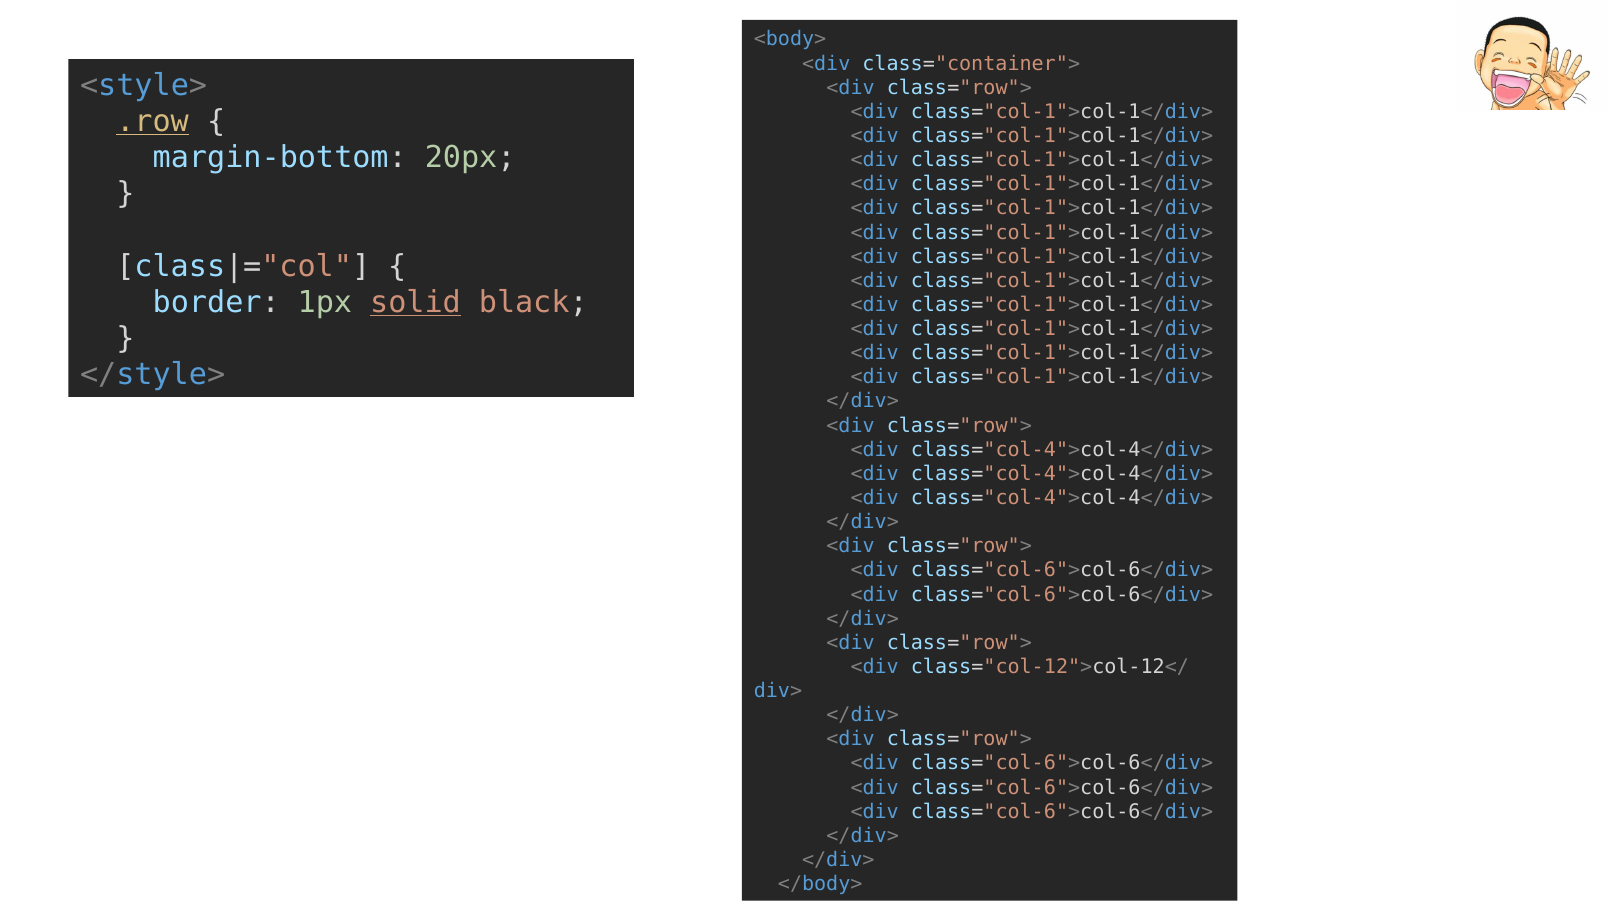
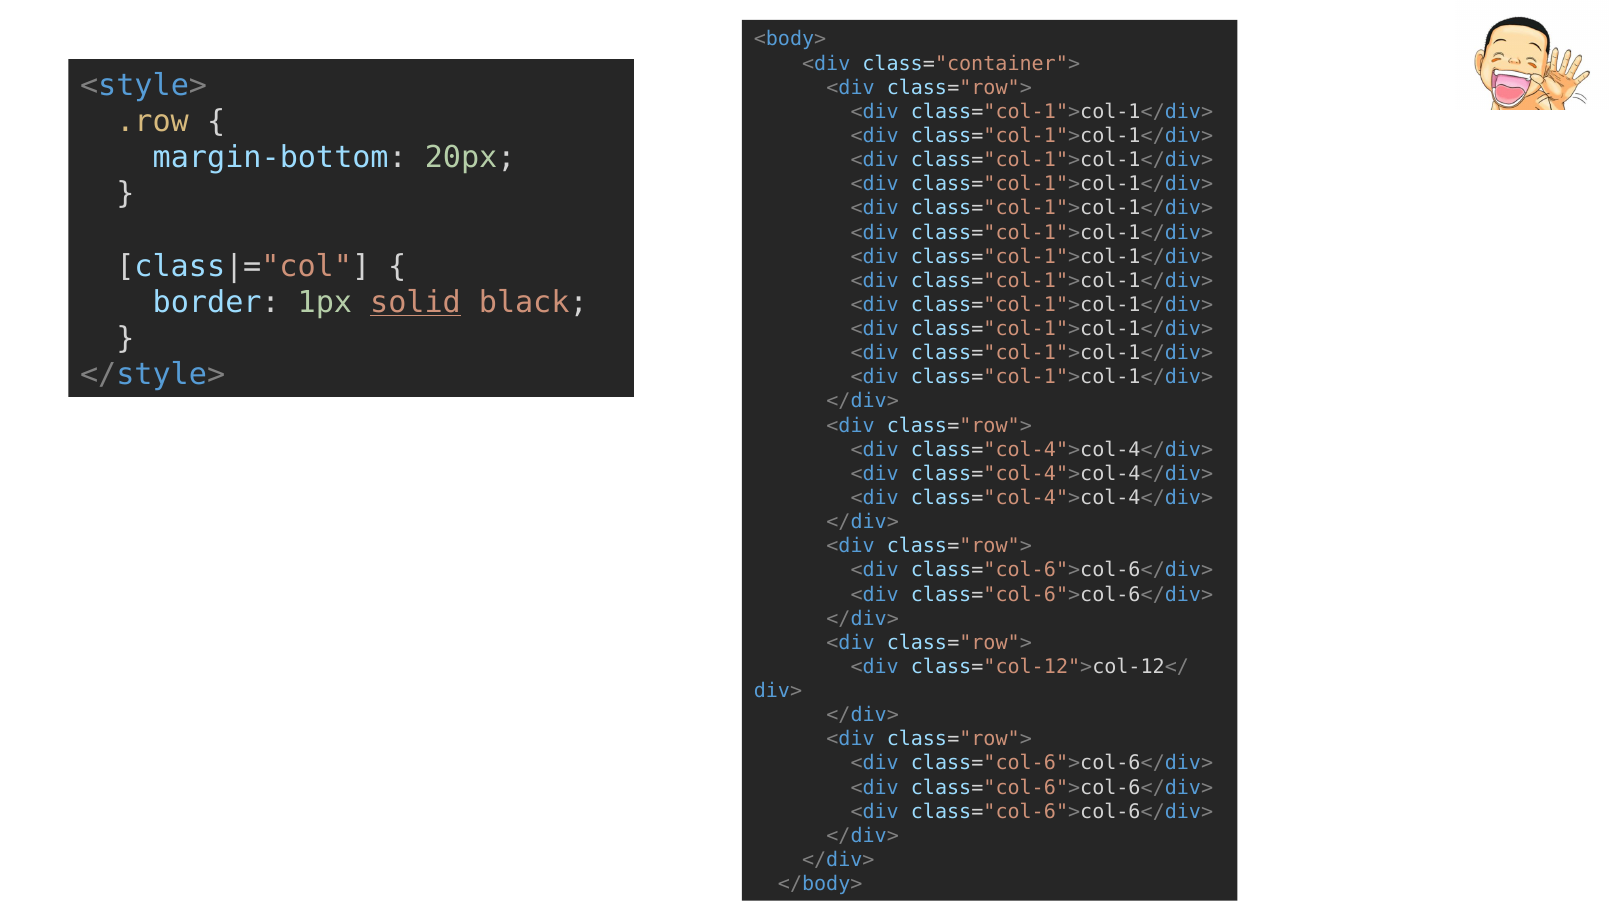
.row underline: present -> none (153, 122)
